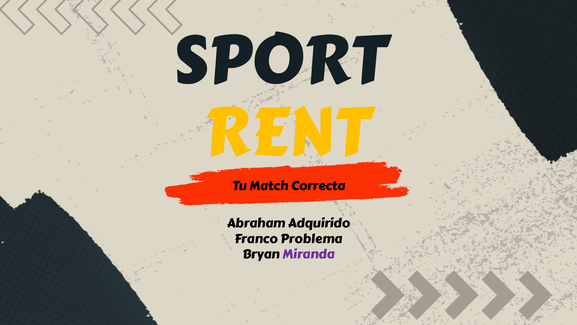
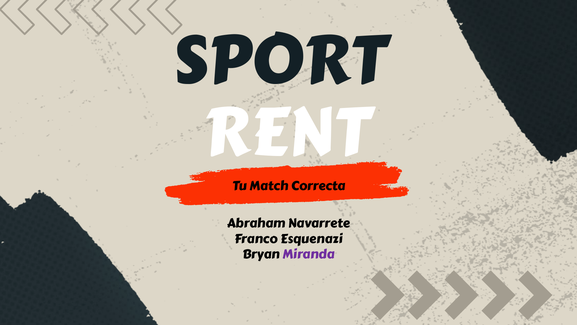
RENT colour: yellow -> white (287, 132)
Adquirido: Adquirido -> Navarrete (319, 223)
Problema: Problema -> Esquenazi (311, 238)
